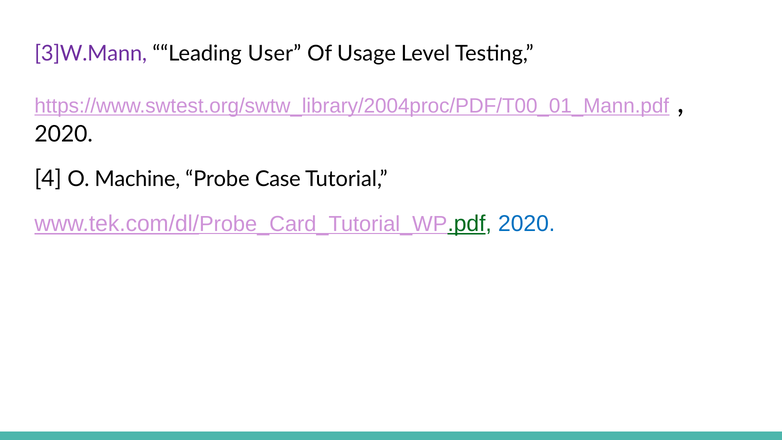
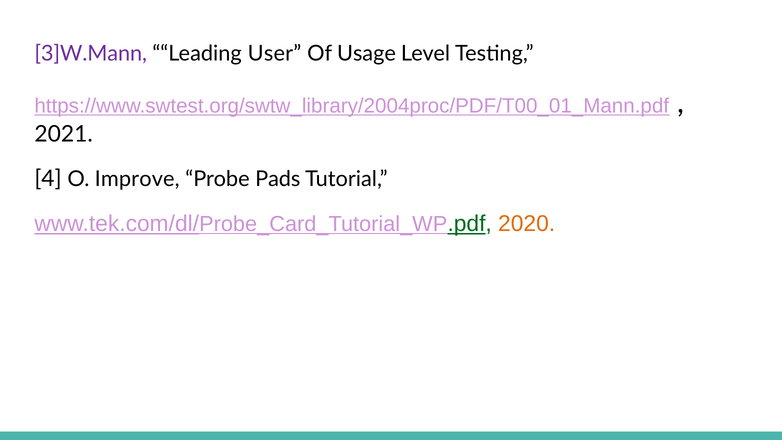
2020: 2020 -> 2021 (64, 134)
Machine: Machine -> Improve (137, 179)
Case: Case -> Pads (278, 179)
2020 colour: blue -> orange (527, 224)
